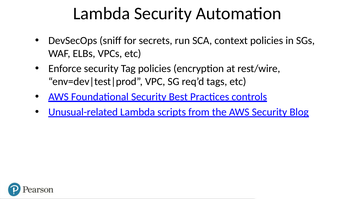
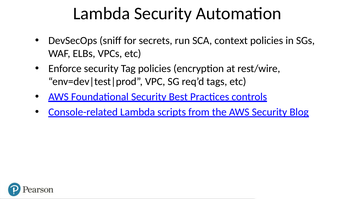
Unusual-related: Unusual-related -> Console-related (83, 112)
